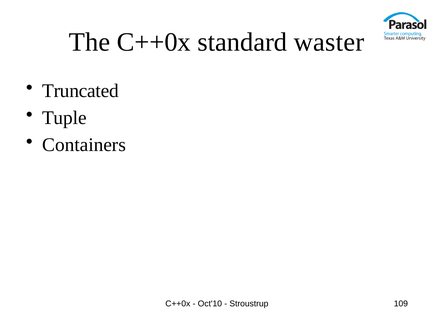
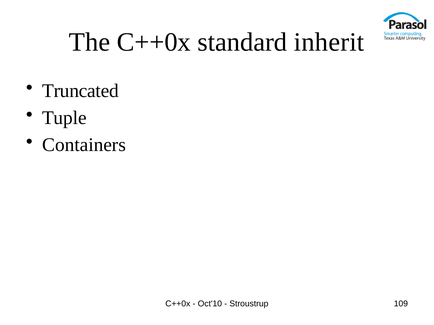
waster: waster -> inherit (329, 42)
